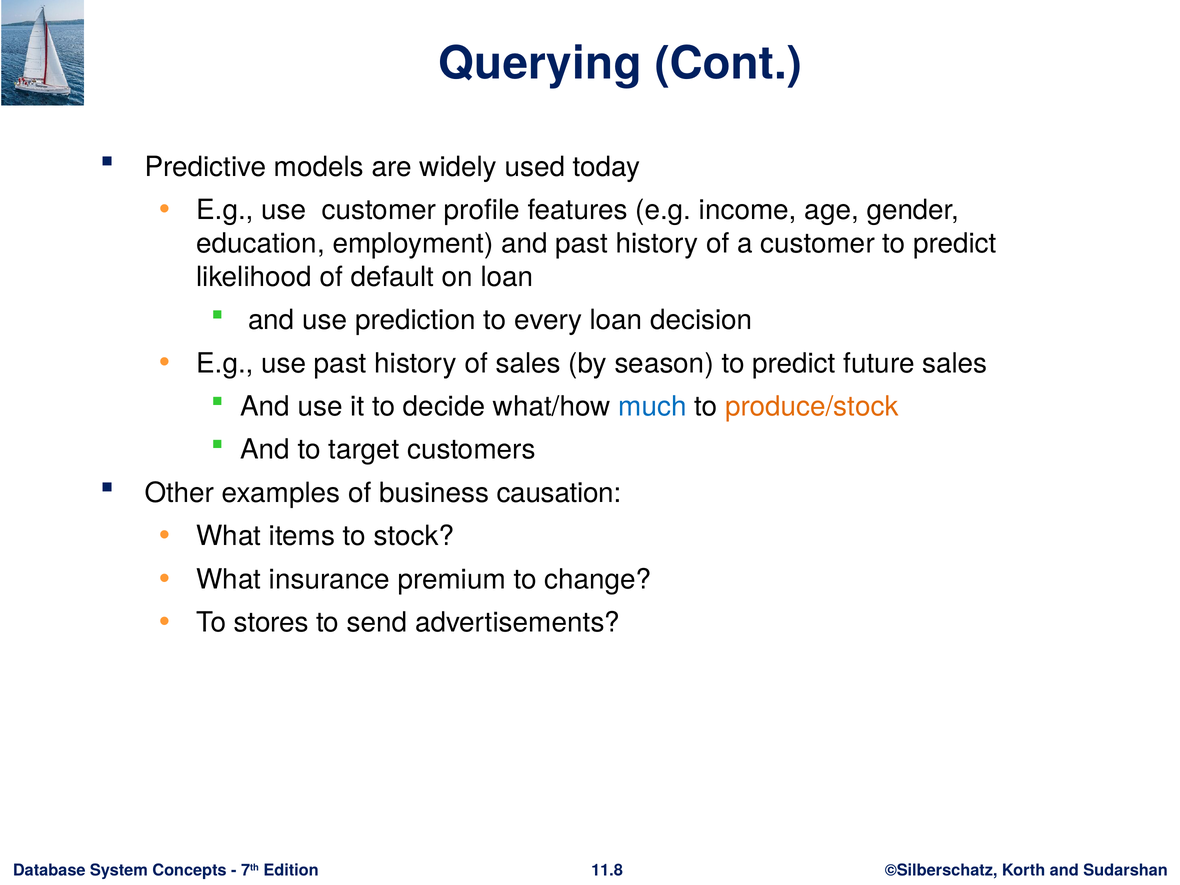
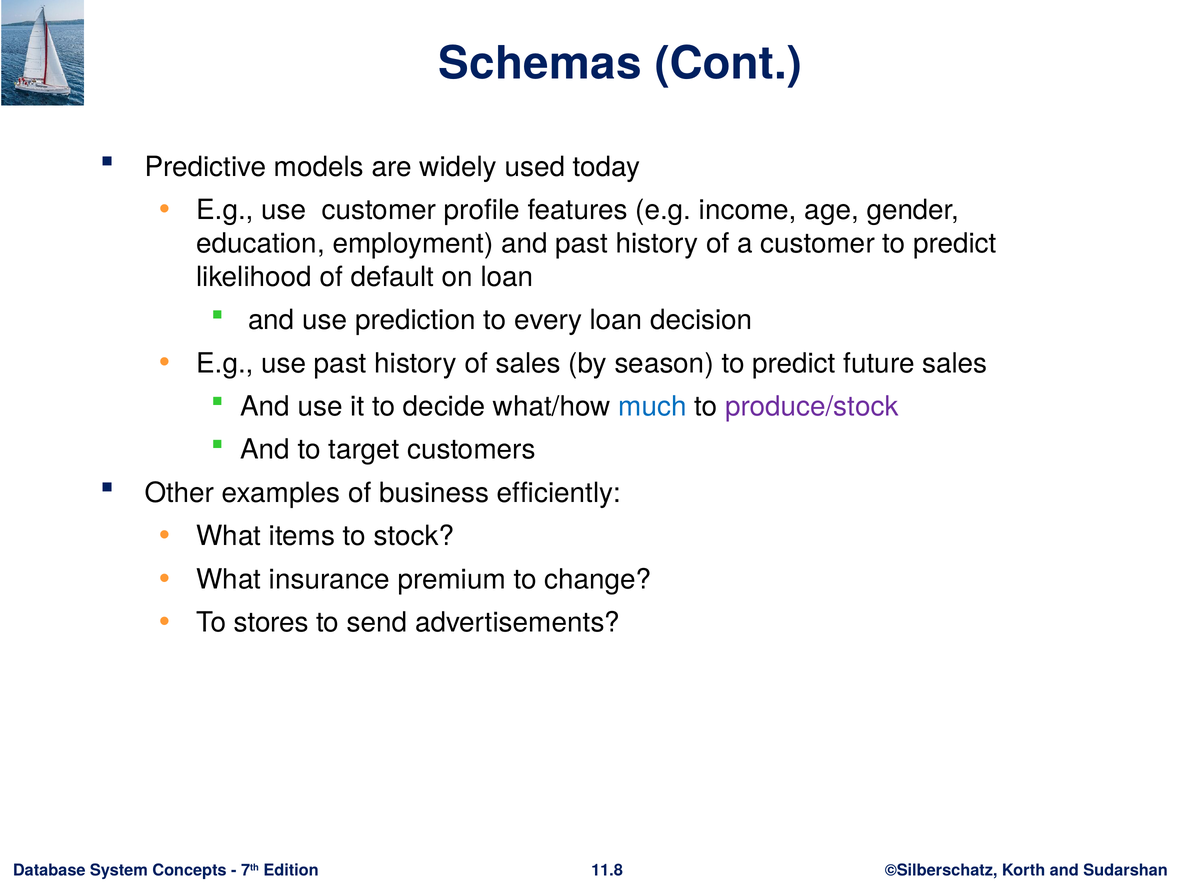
Querying: Querying -> Schemas (540, 64)
produce/stock colour: orange -> purple (812, 407)
causation: causation -> efficiently (559, 493)
